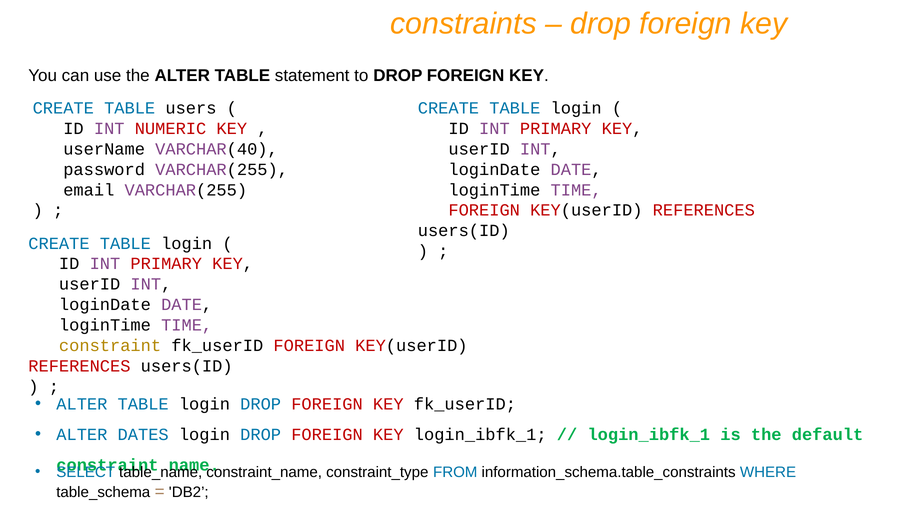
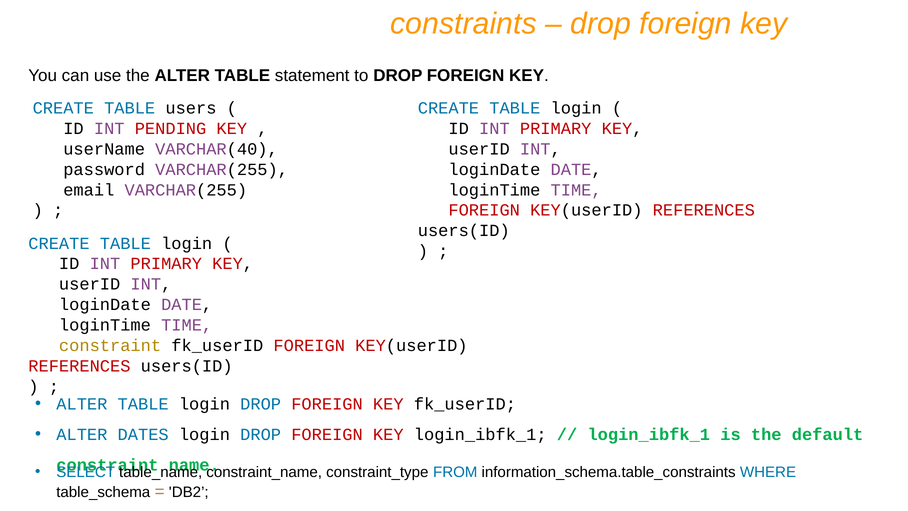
NUMERIC: NUMERIC -> PENDING (171, 129)
